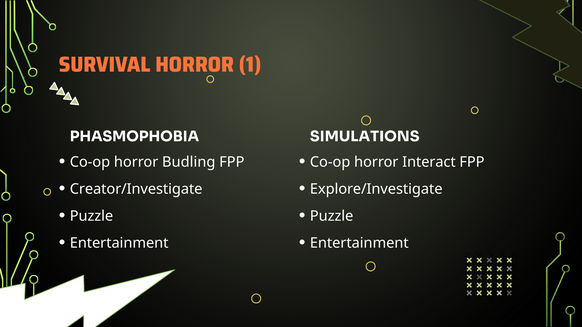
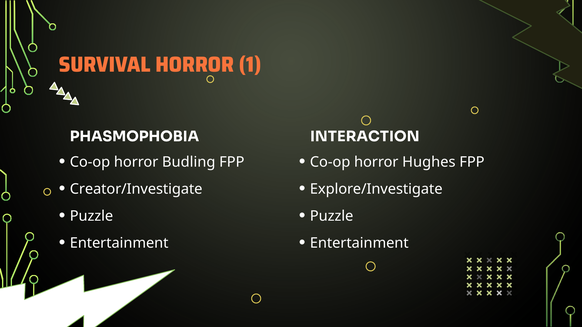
SIMULATIONS: SIMULATIONS -> INTERACTION (365, 137)
Interact: Interact -> Hughes (429, 162)
